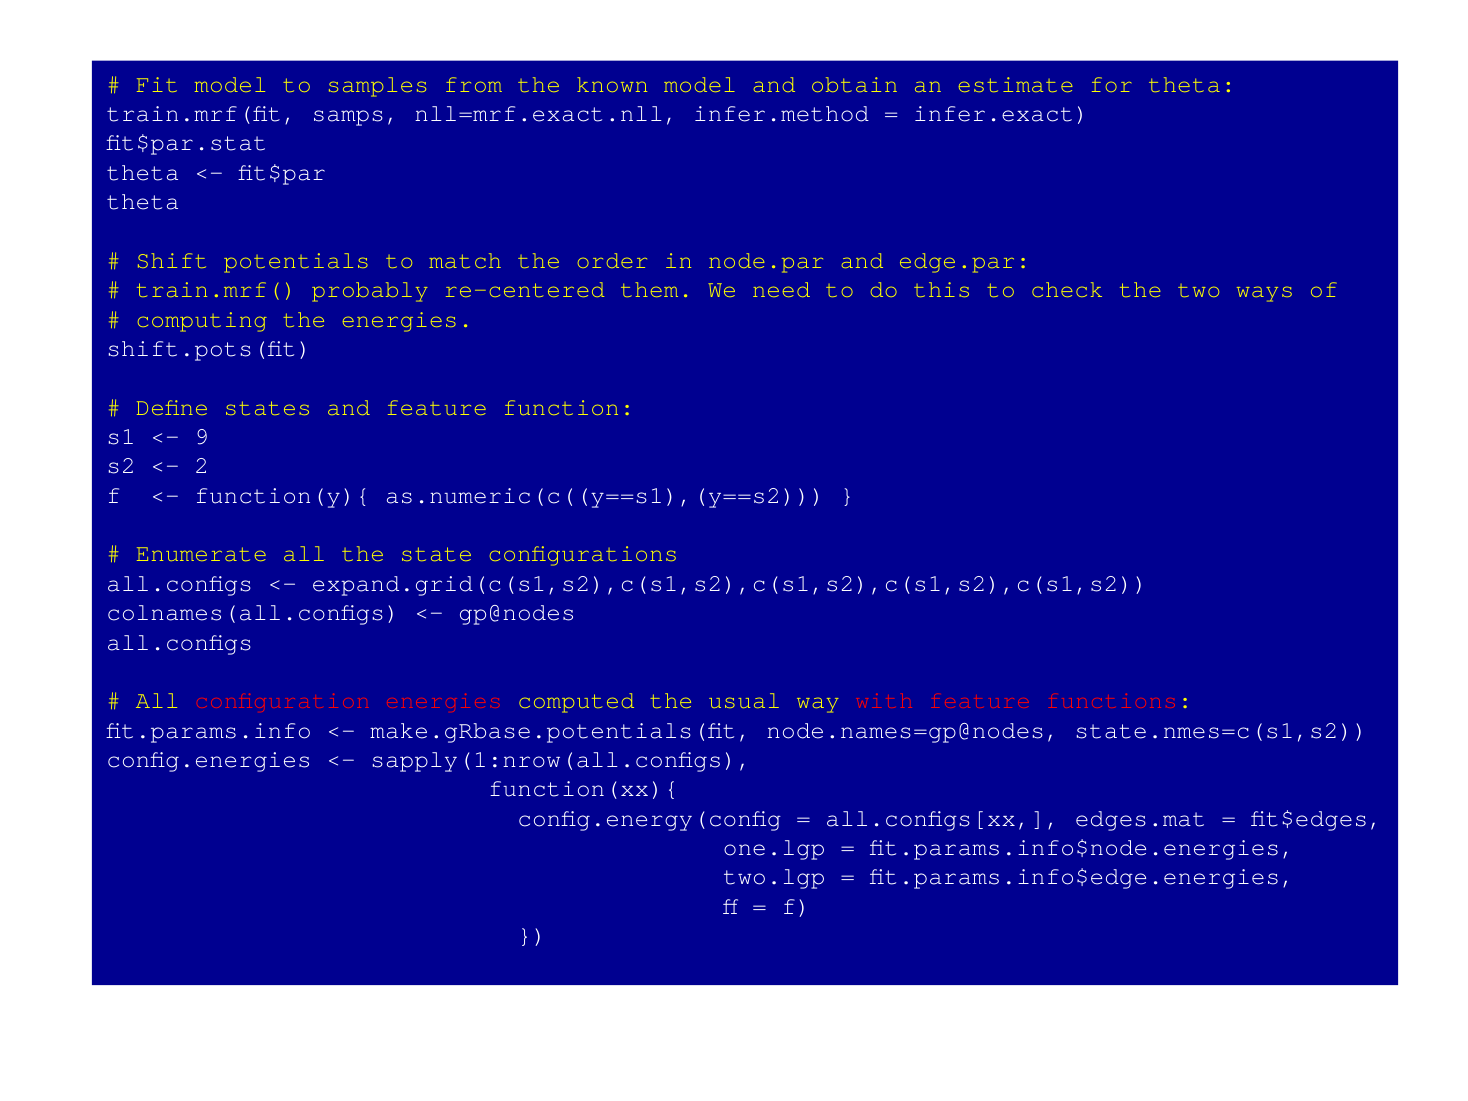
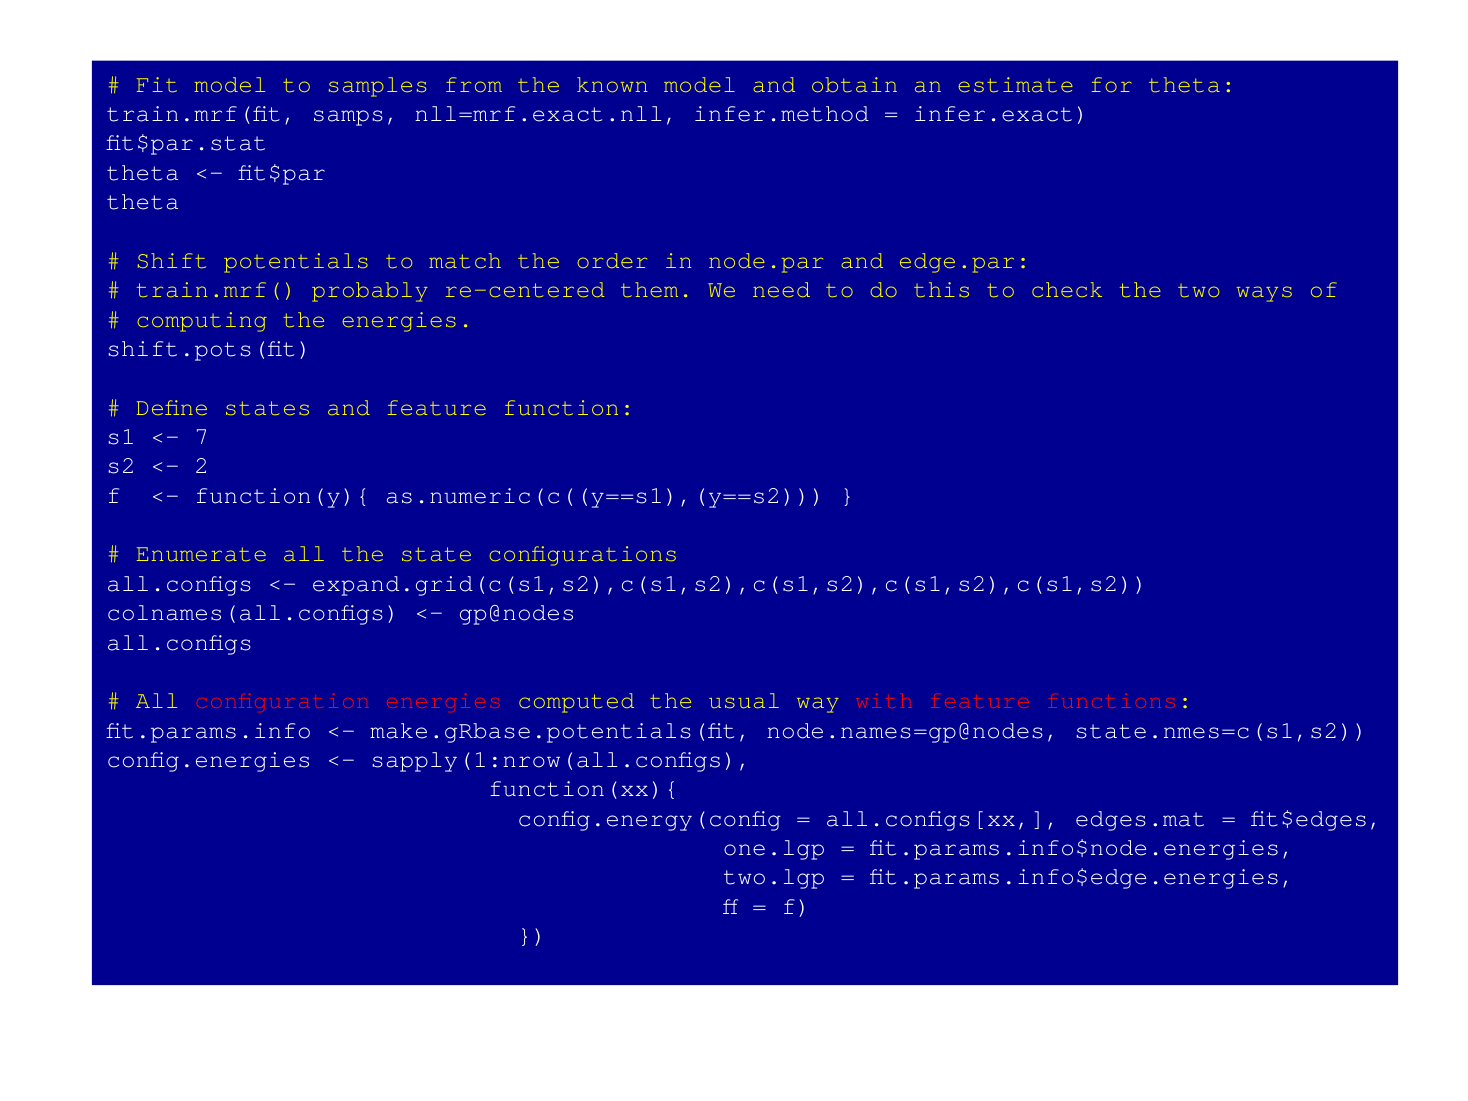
9: 9 -> 7 (202, 436)
